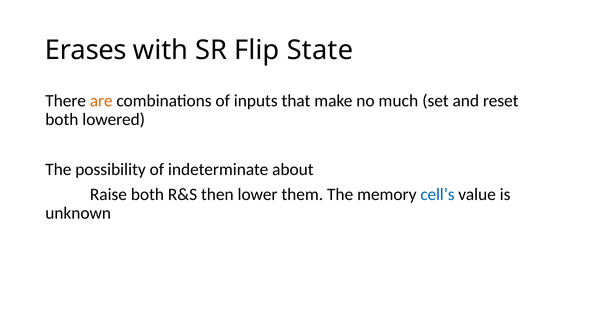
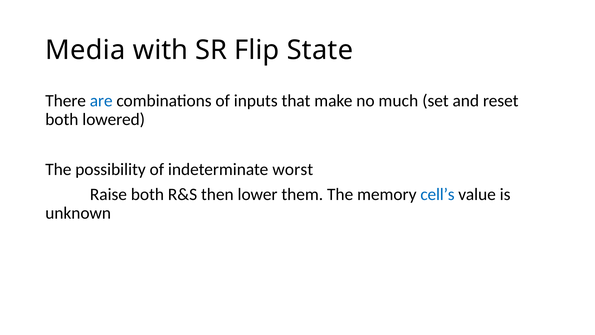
Erases: Erases -> Media (85, 50)
are colour: orange -> blue (101, 101)
about: about -> worst (293, 169)
